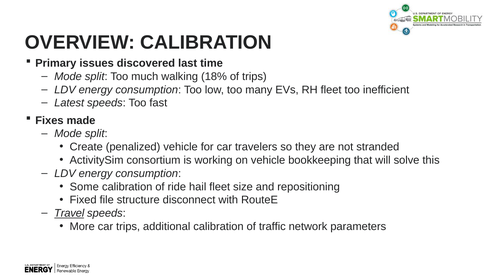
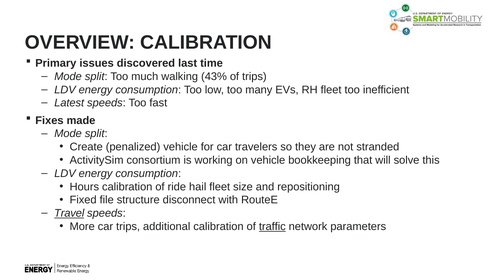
18%: 18% -> 43% (214, 76)
Some: Some -> Hours (84, 187)
traffic underline: none -> present (272, 227)
